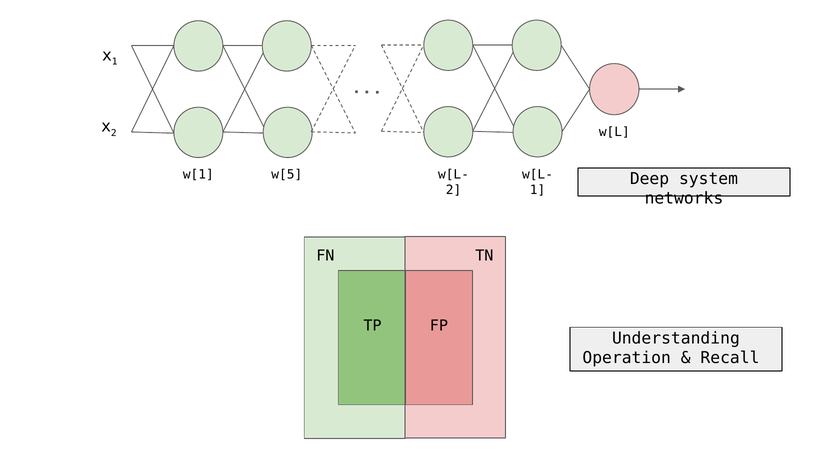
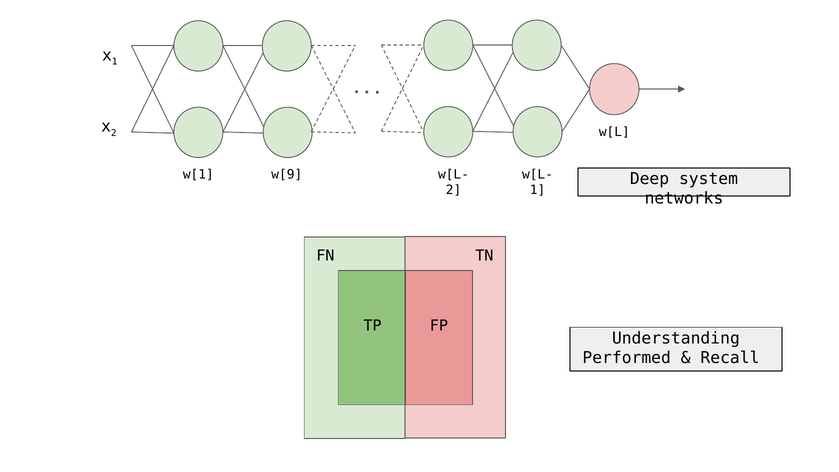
w[5: w[5 -> w[9 (287, 175)
Operation: Operation -> Performed (627, 358)
